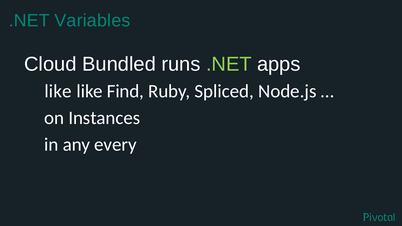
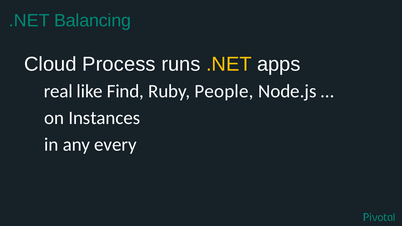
Variables: Variables -> Balancing (93, 21)
Bundled: Bundled -> Process (119, 64)
.NET colour: light green -> yellow (229, 64)
like: like -> real (58, 91)
Spliced: Spliced -> People (224, 91)
